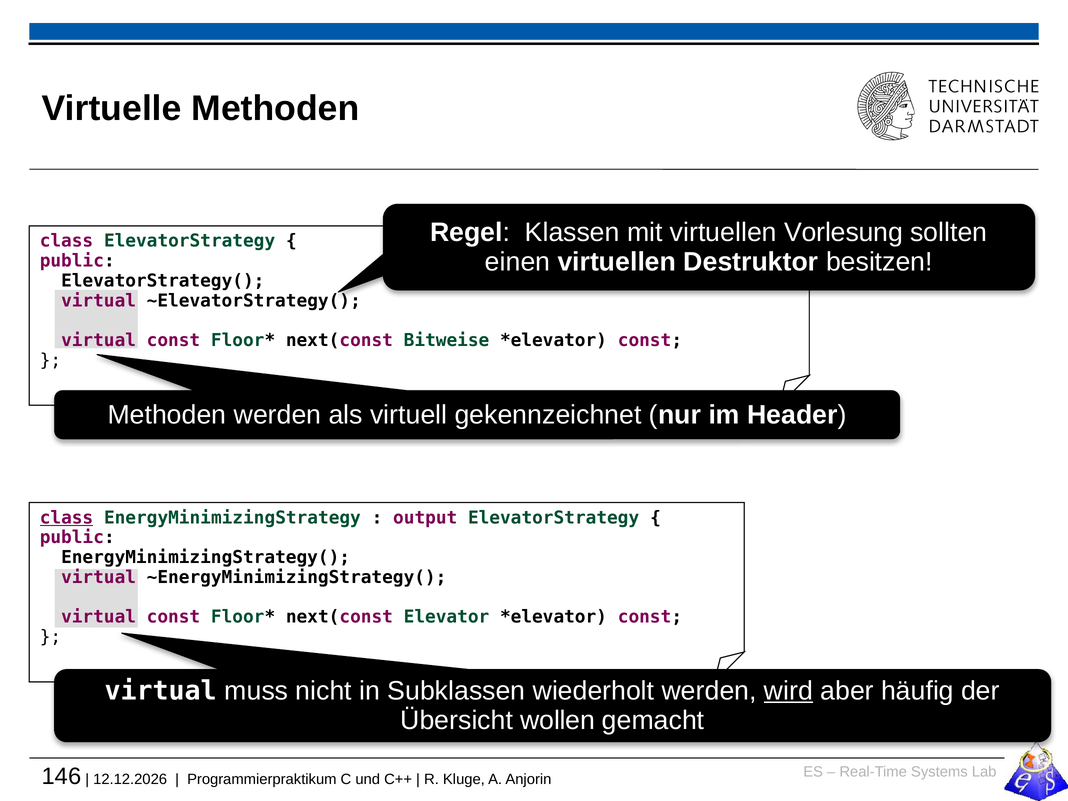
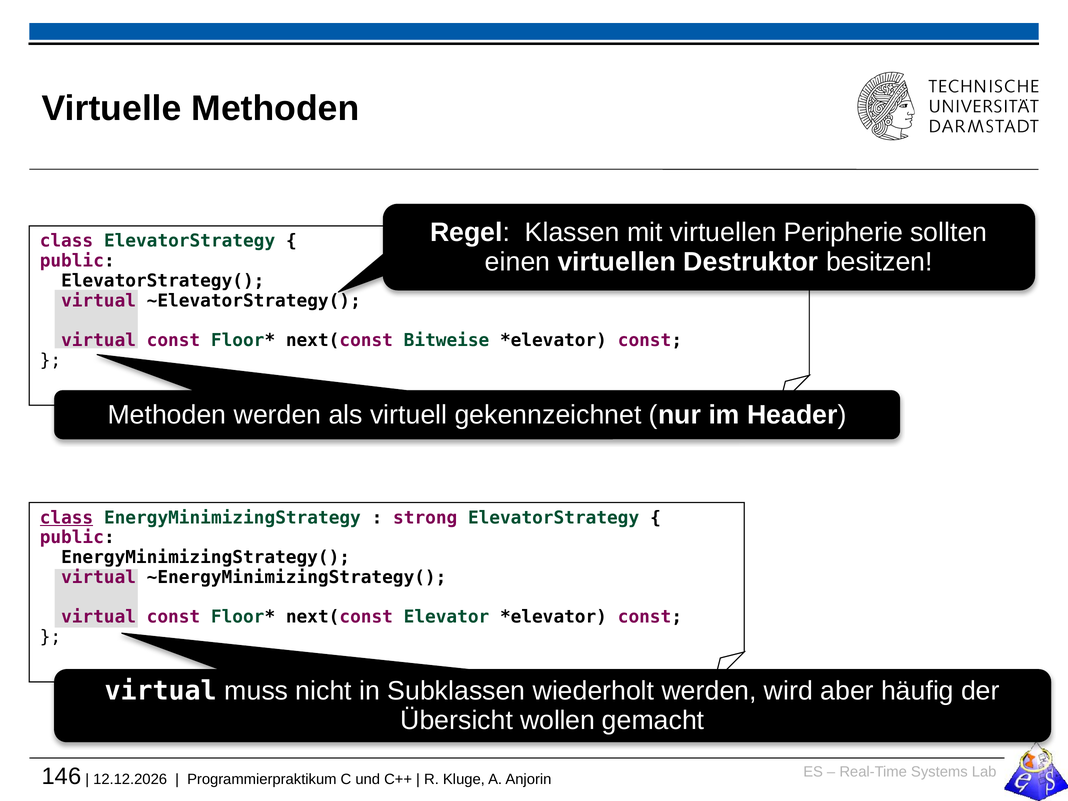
Vorlesung: Vorlesung -> Peripherie (844, 232)
output: output -> strong (425, 518)
wird underline: present -> none (788, 691)
